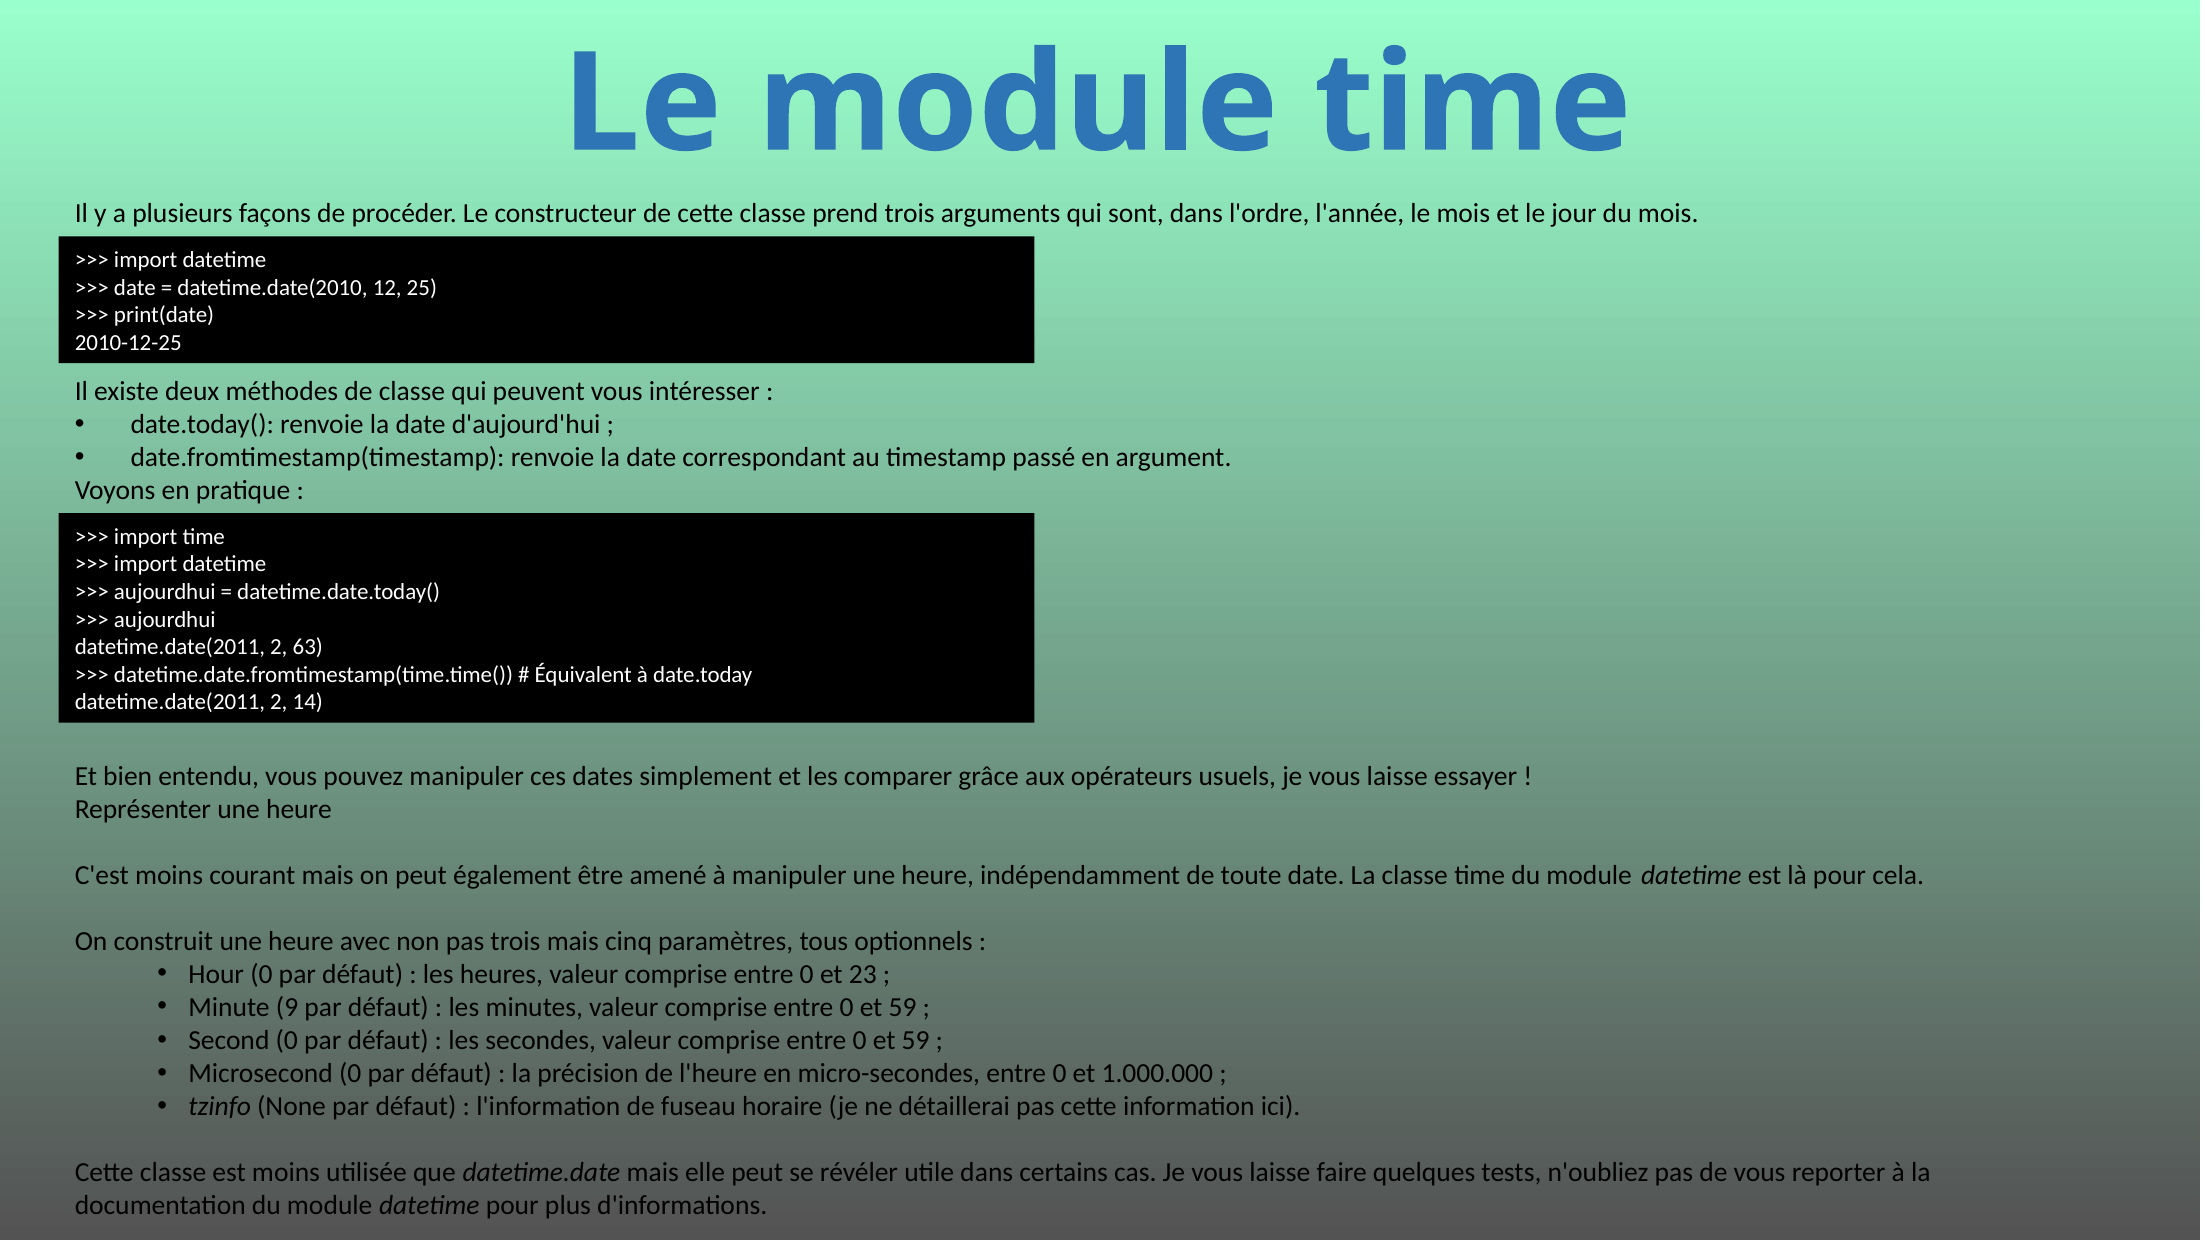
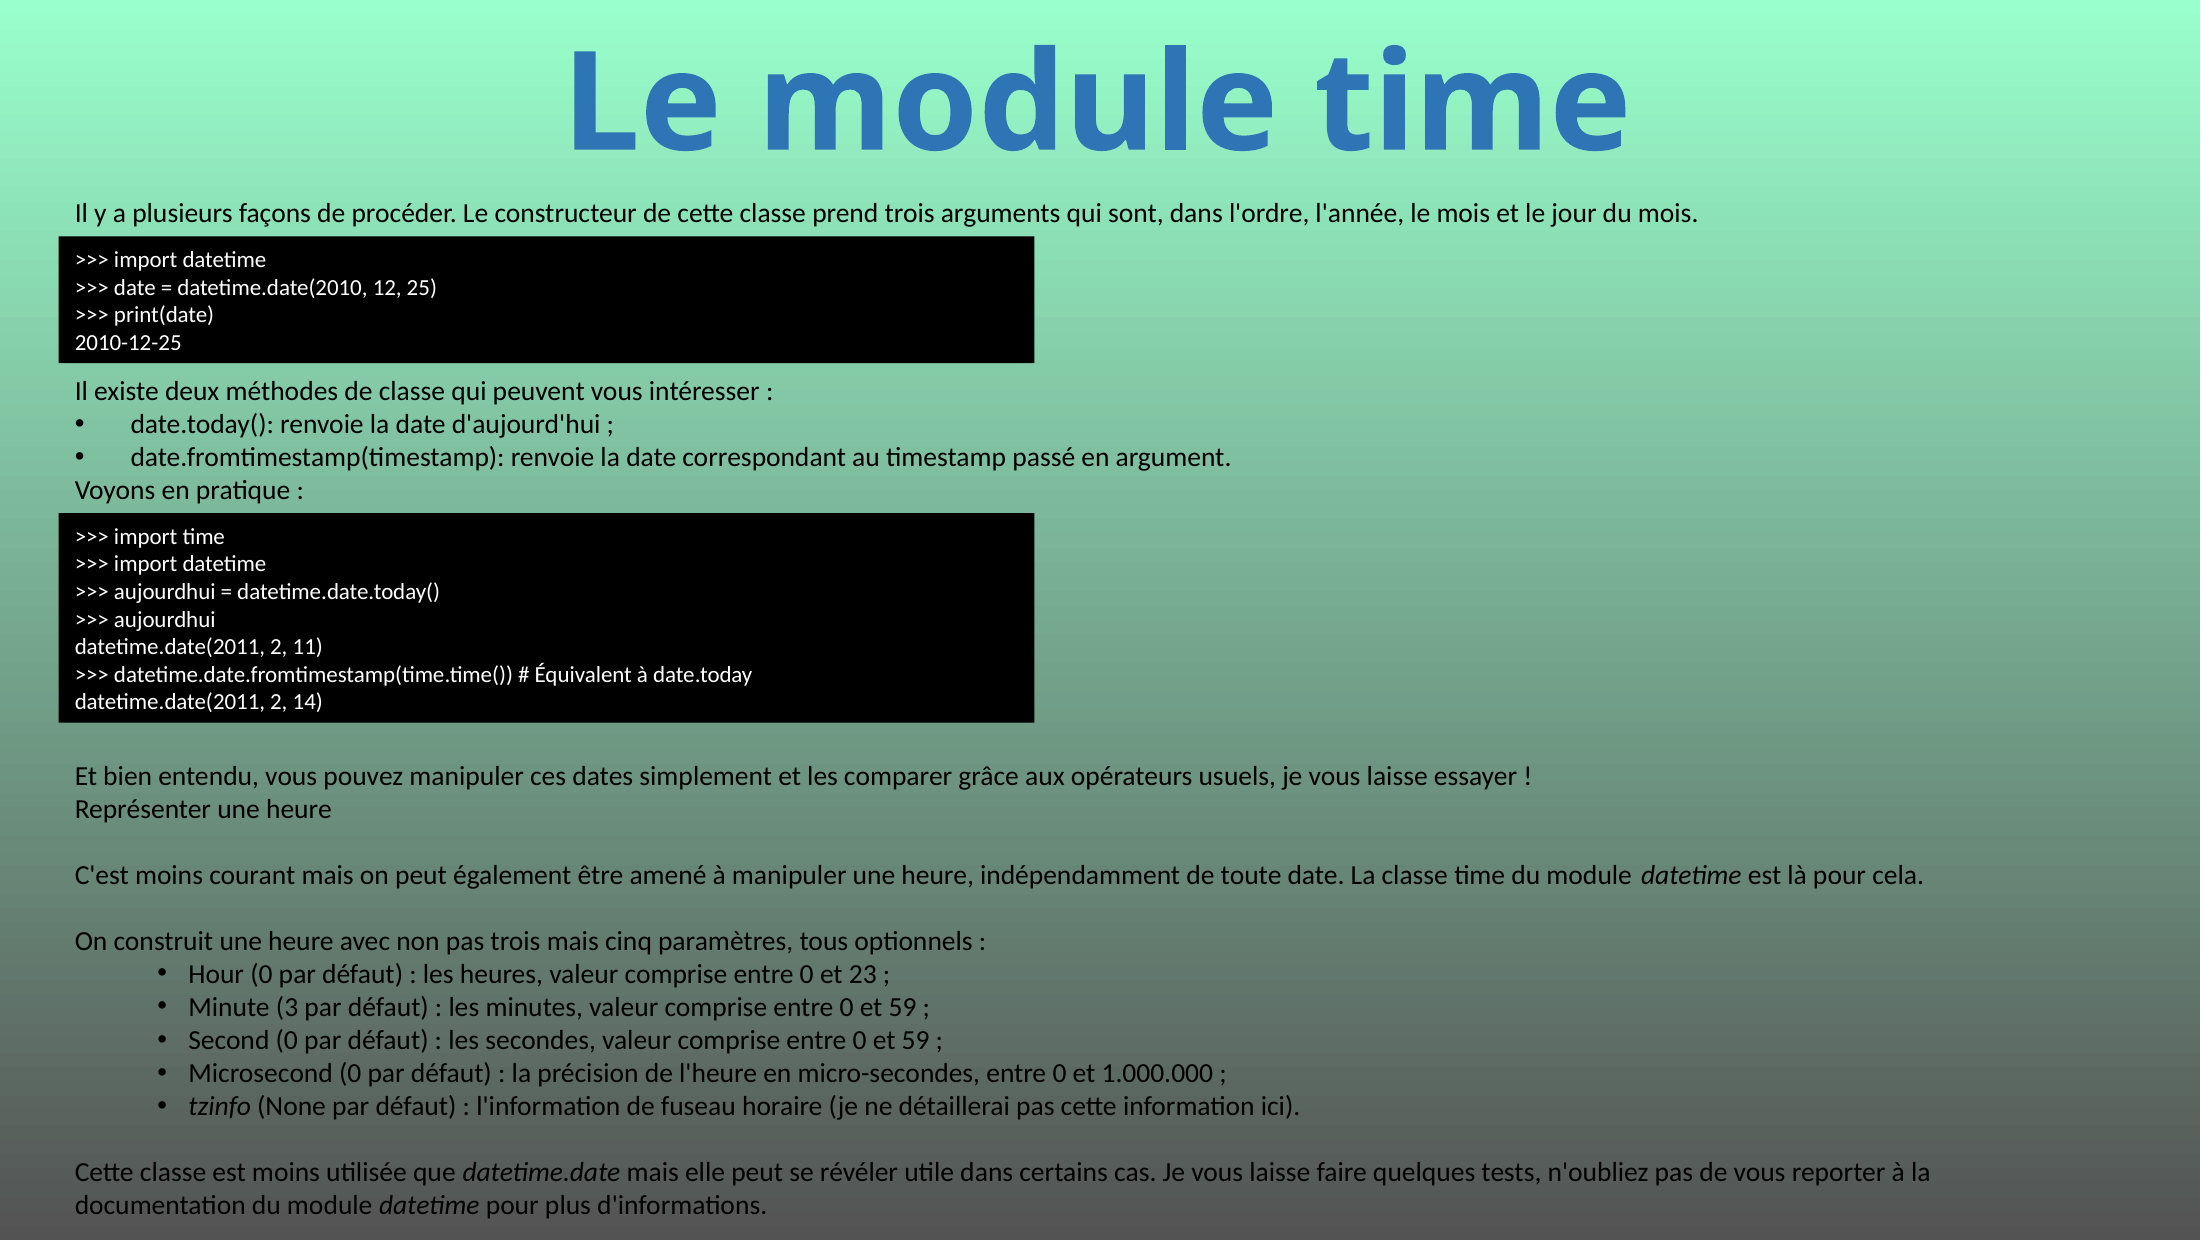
63: 63 -> 11 (308, 647)
9: 9 -> 3 (287, 1008)
